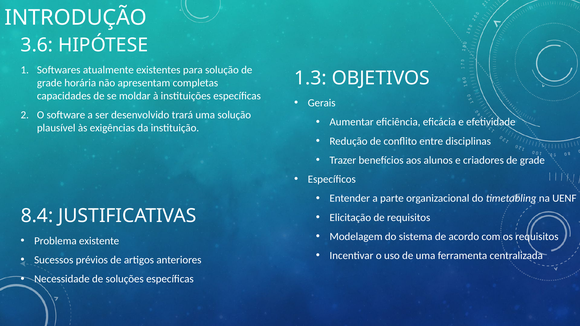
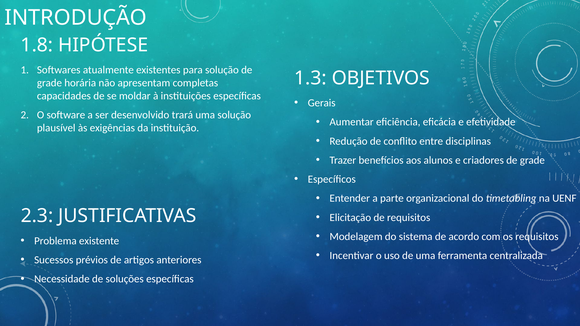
3.6: 3.6 -> 1.8 (37, 45)
8.4: 8.4 -> 2.3 (37, 216)
